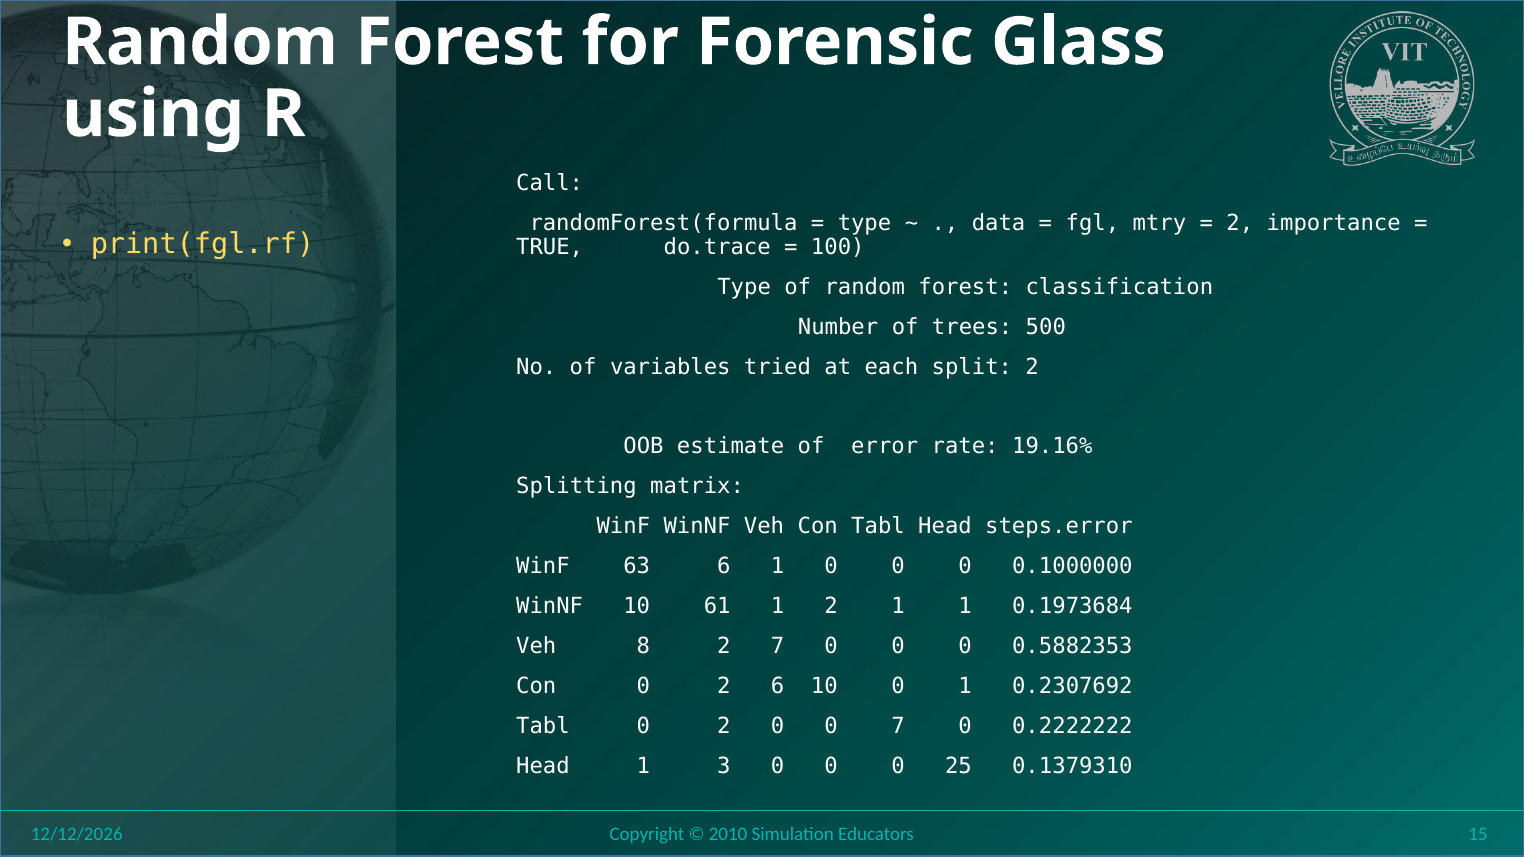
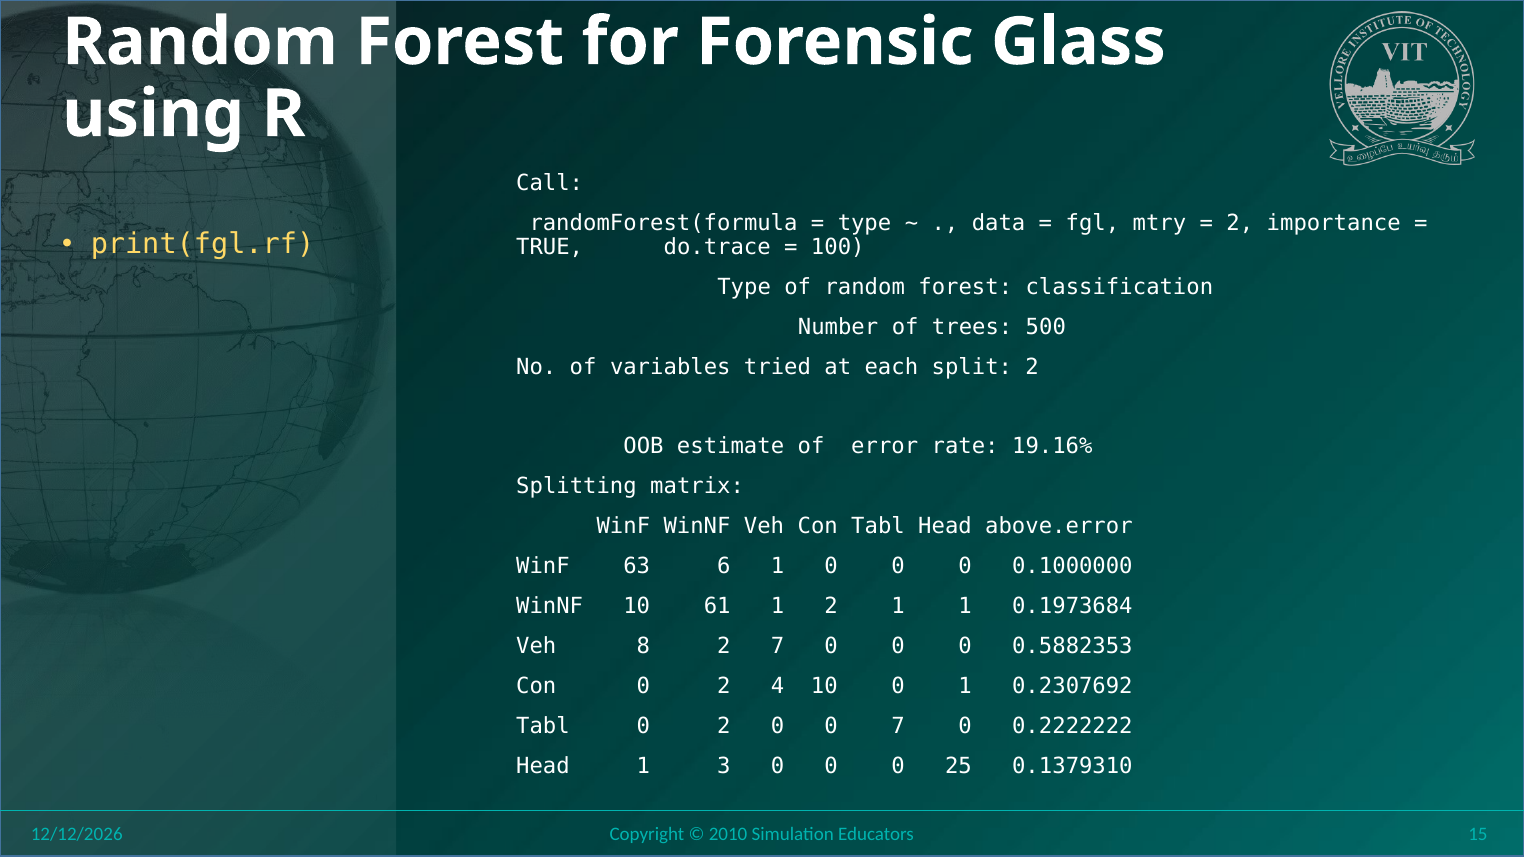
steps.error: steps.error -> above.error (1059, 527)
2 6: 6 -> 4 (778, 686)
